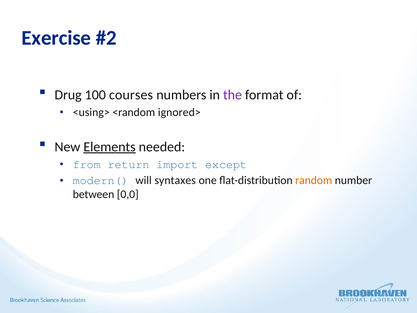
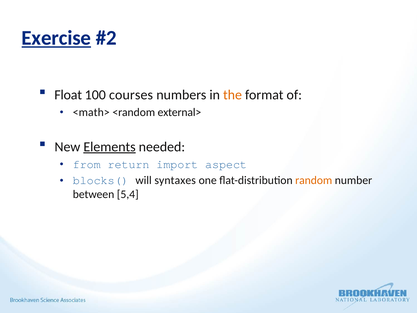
Exercise underline: none -> present (56, 38)
Drug: Drug -> Float (68, 95)
the colour: purple -> orange (233, 95)
<using>: <using> -> <math> (91, 112)
ignored>: ignored> -> external> (179, 112)
except: except -> aspect (226, 164)
modern(: modern( -> blocks( (101, 180)
0,0: 0,0 -> 5,4 (128, 194)
